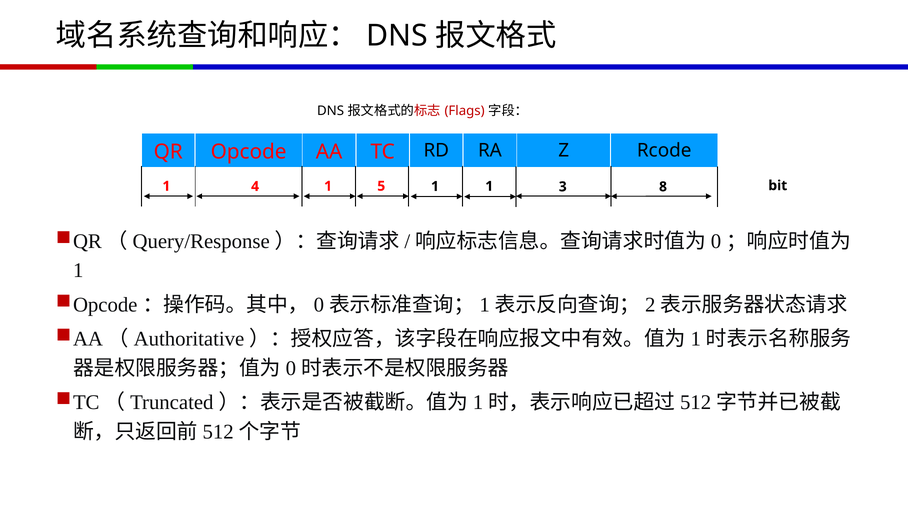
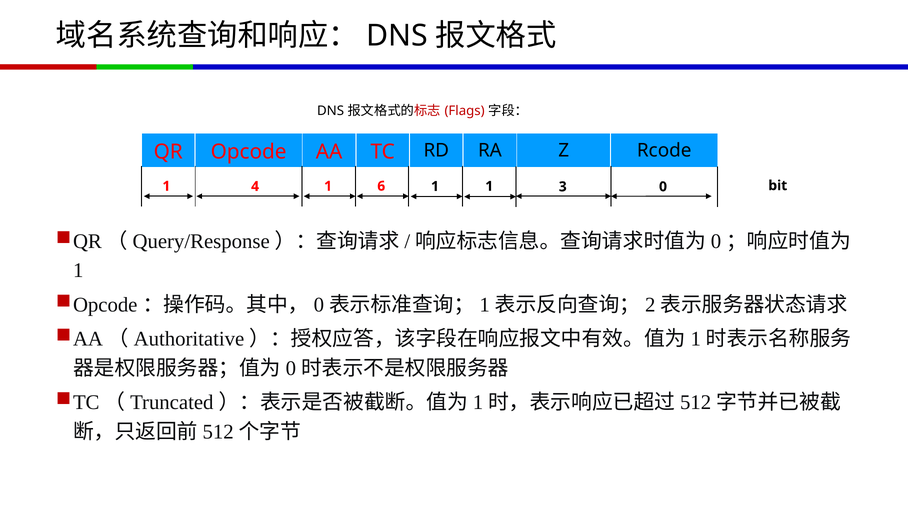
8: 8 -> 0 (663, 187)
5: 5 -> 6 (381, 186)
